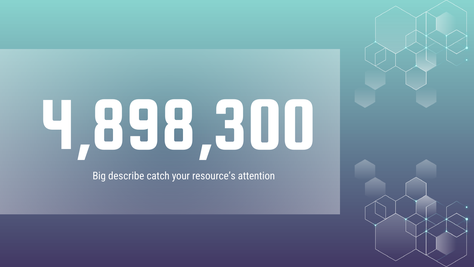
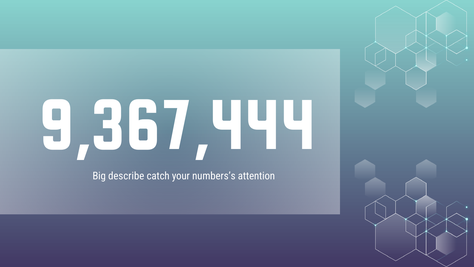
4,898,300: 4,898,300 -> 9,367,444 (177, 124)
resource’s: resource’s -> numbers’s (214, 176)
